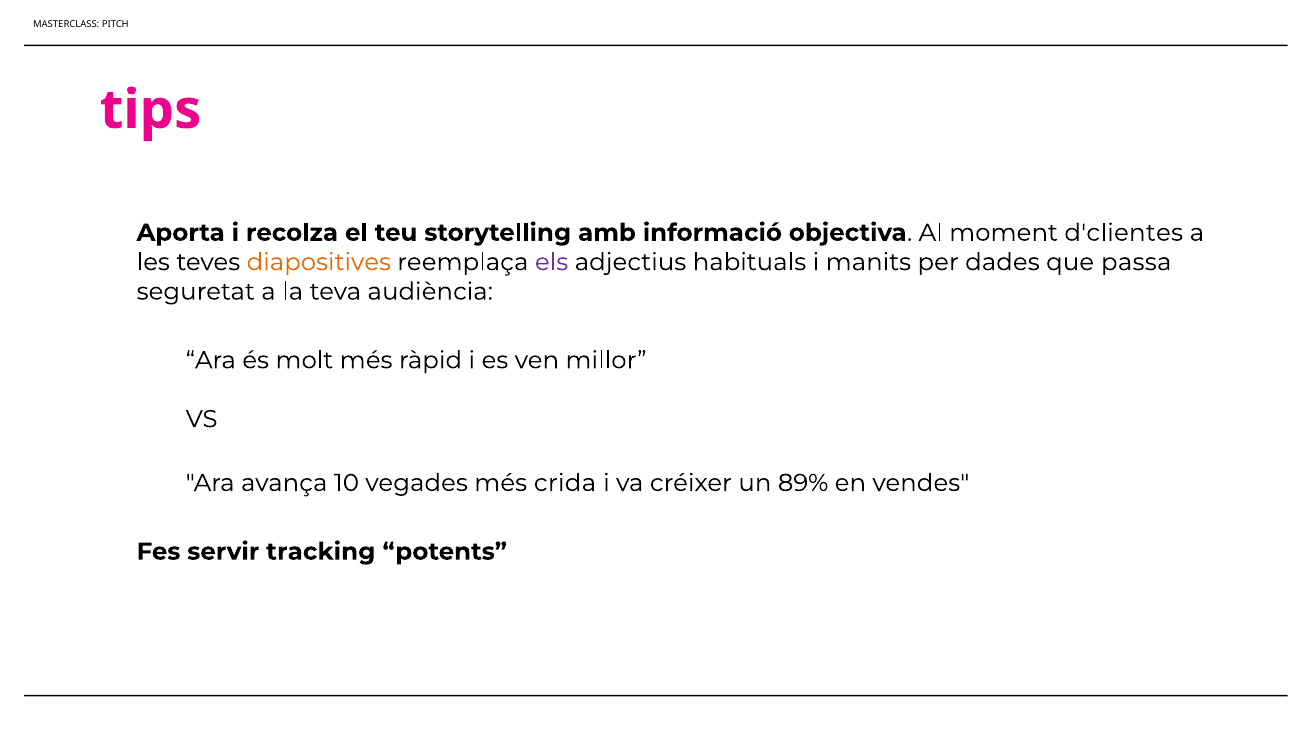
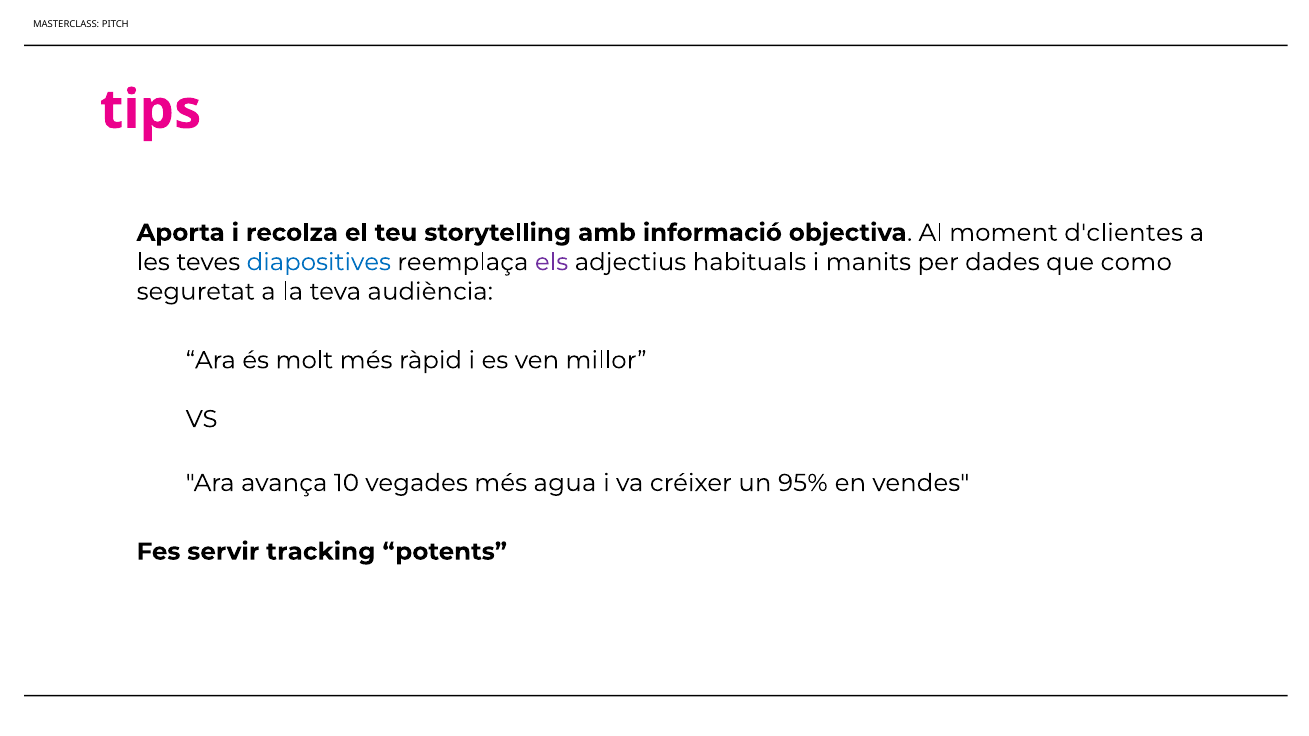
diapositives colour: orange -> blue (319, 262)
passa: passa -> como (1136, 262)
crida: crida -> agua (565, 483)
89%: 89% -> 95% (803, 483)
